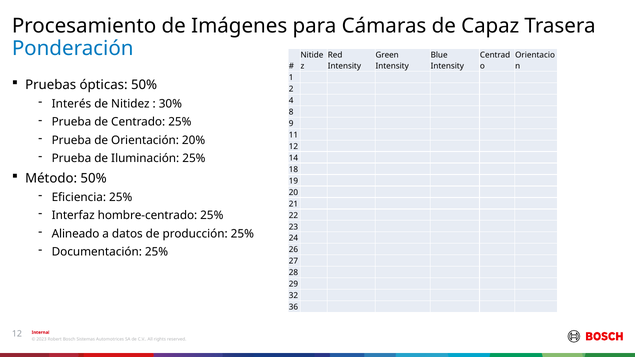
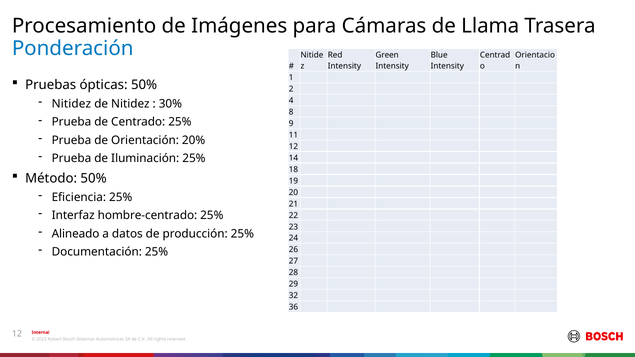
Capaz: Capaz -> Llama (490, 26)
Interés: Interés -> Nitidez (71, 104)
